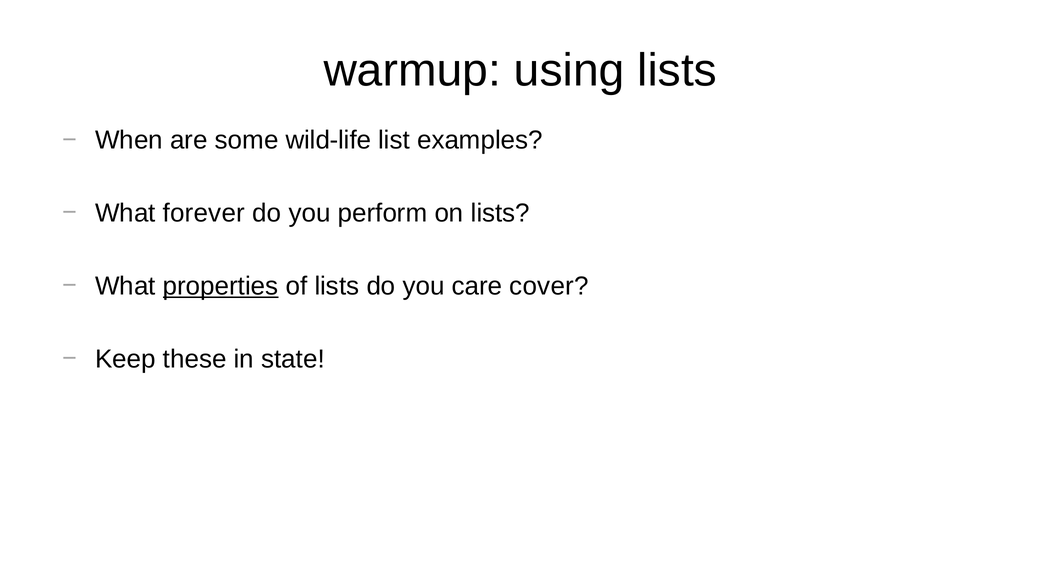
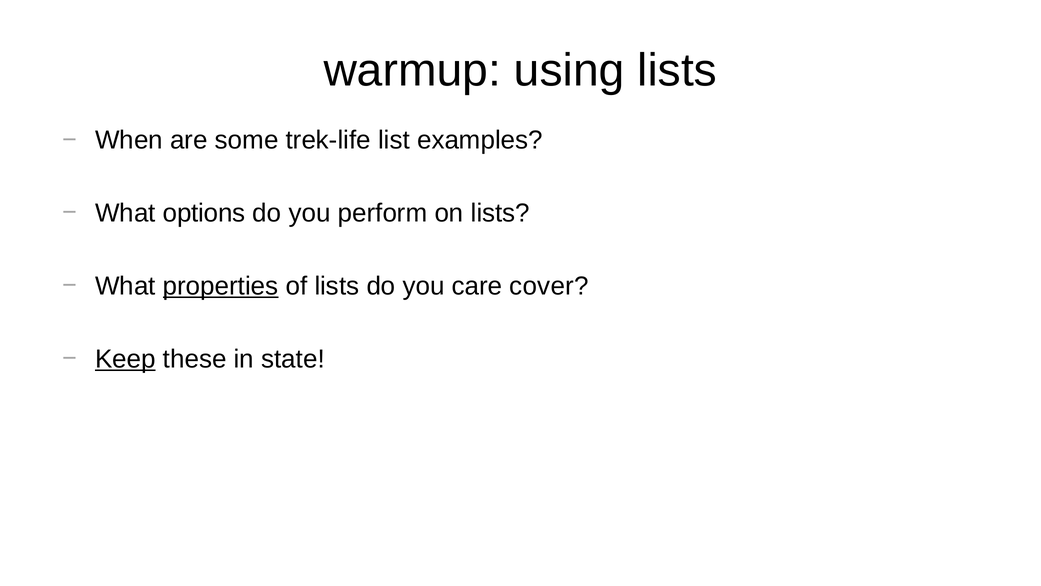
wild-life: wild-life -> trek-life (328, 140)
forever: forever -> options (204, 213)
Keep underline: none -> present (125, 359)
